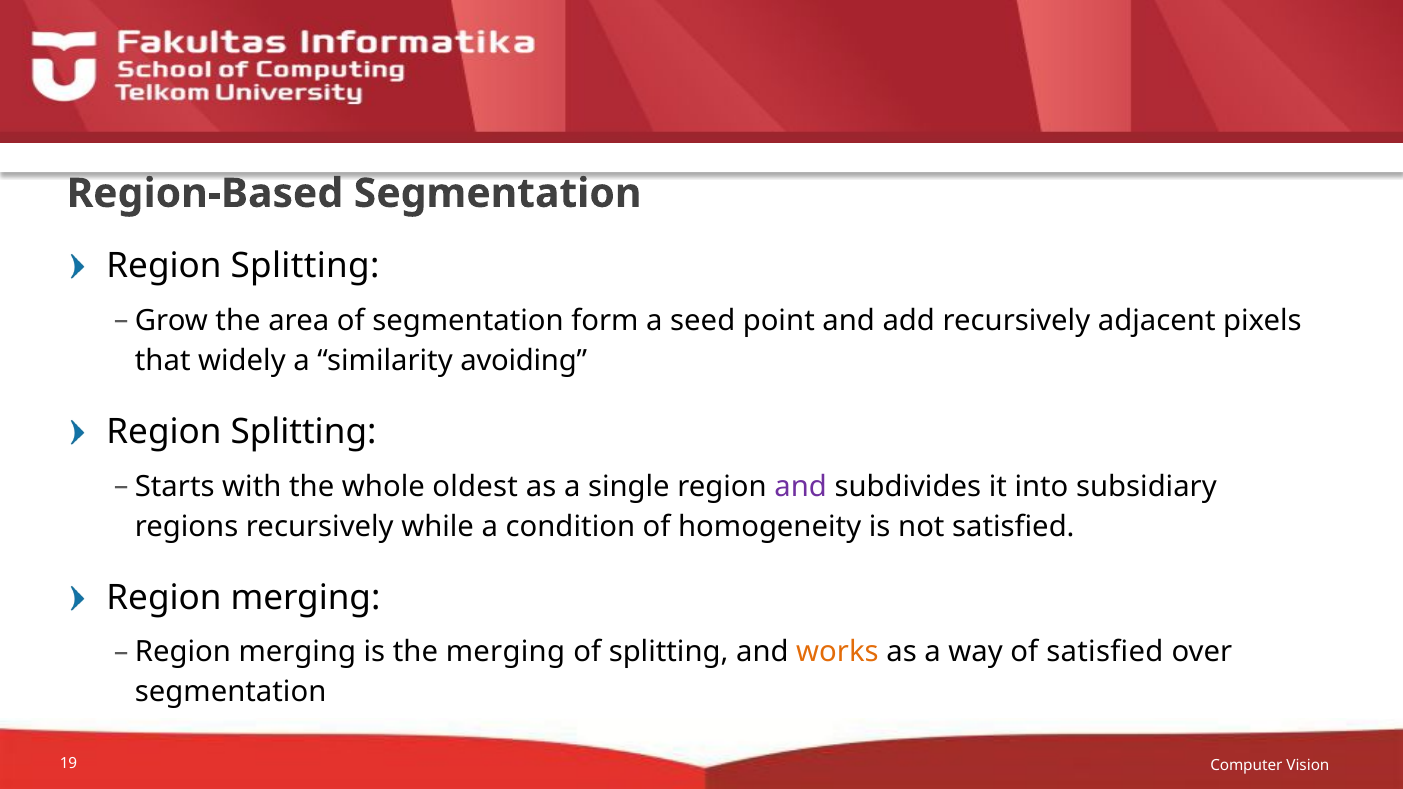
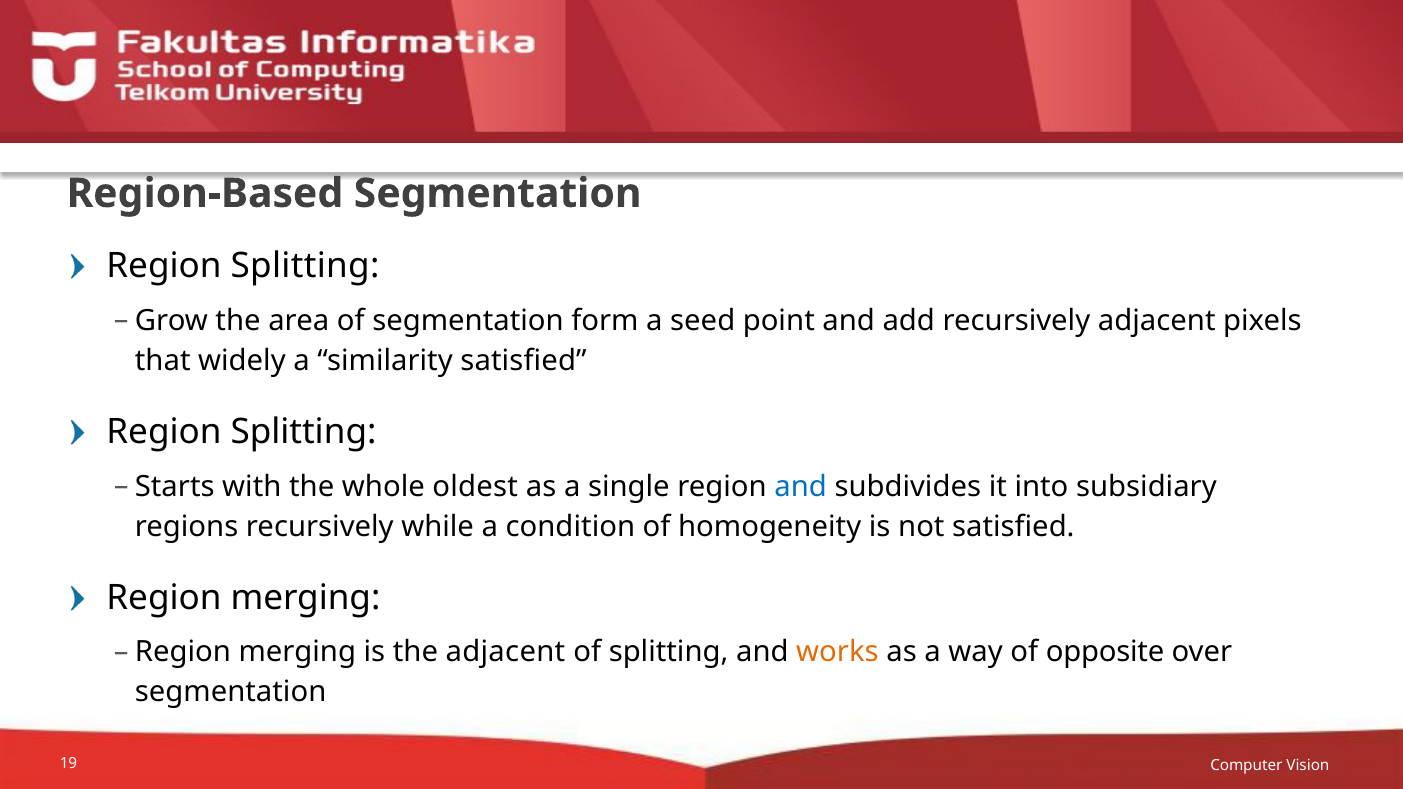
similarity avoiding: avoiding -> satisfied (524, 361)
and colour: purple -> blue (801, 487)
the merging: merging -> adjacent (505, 652)
of satisfied: satisfied -> opposite (1105, 652)
